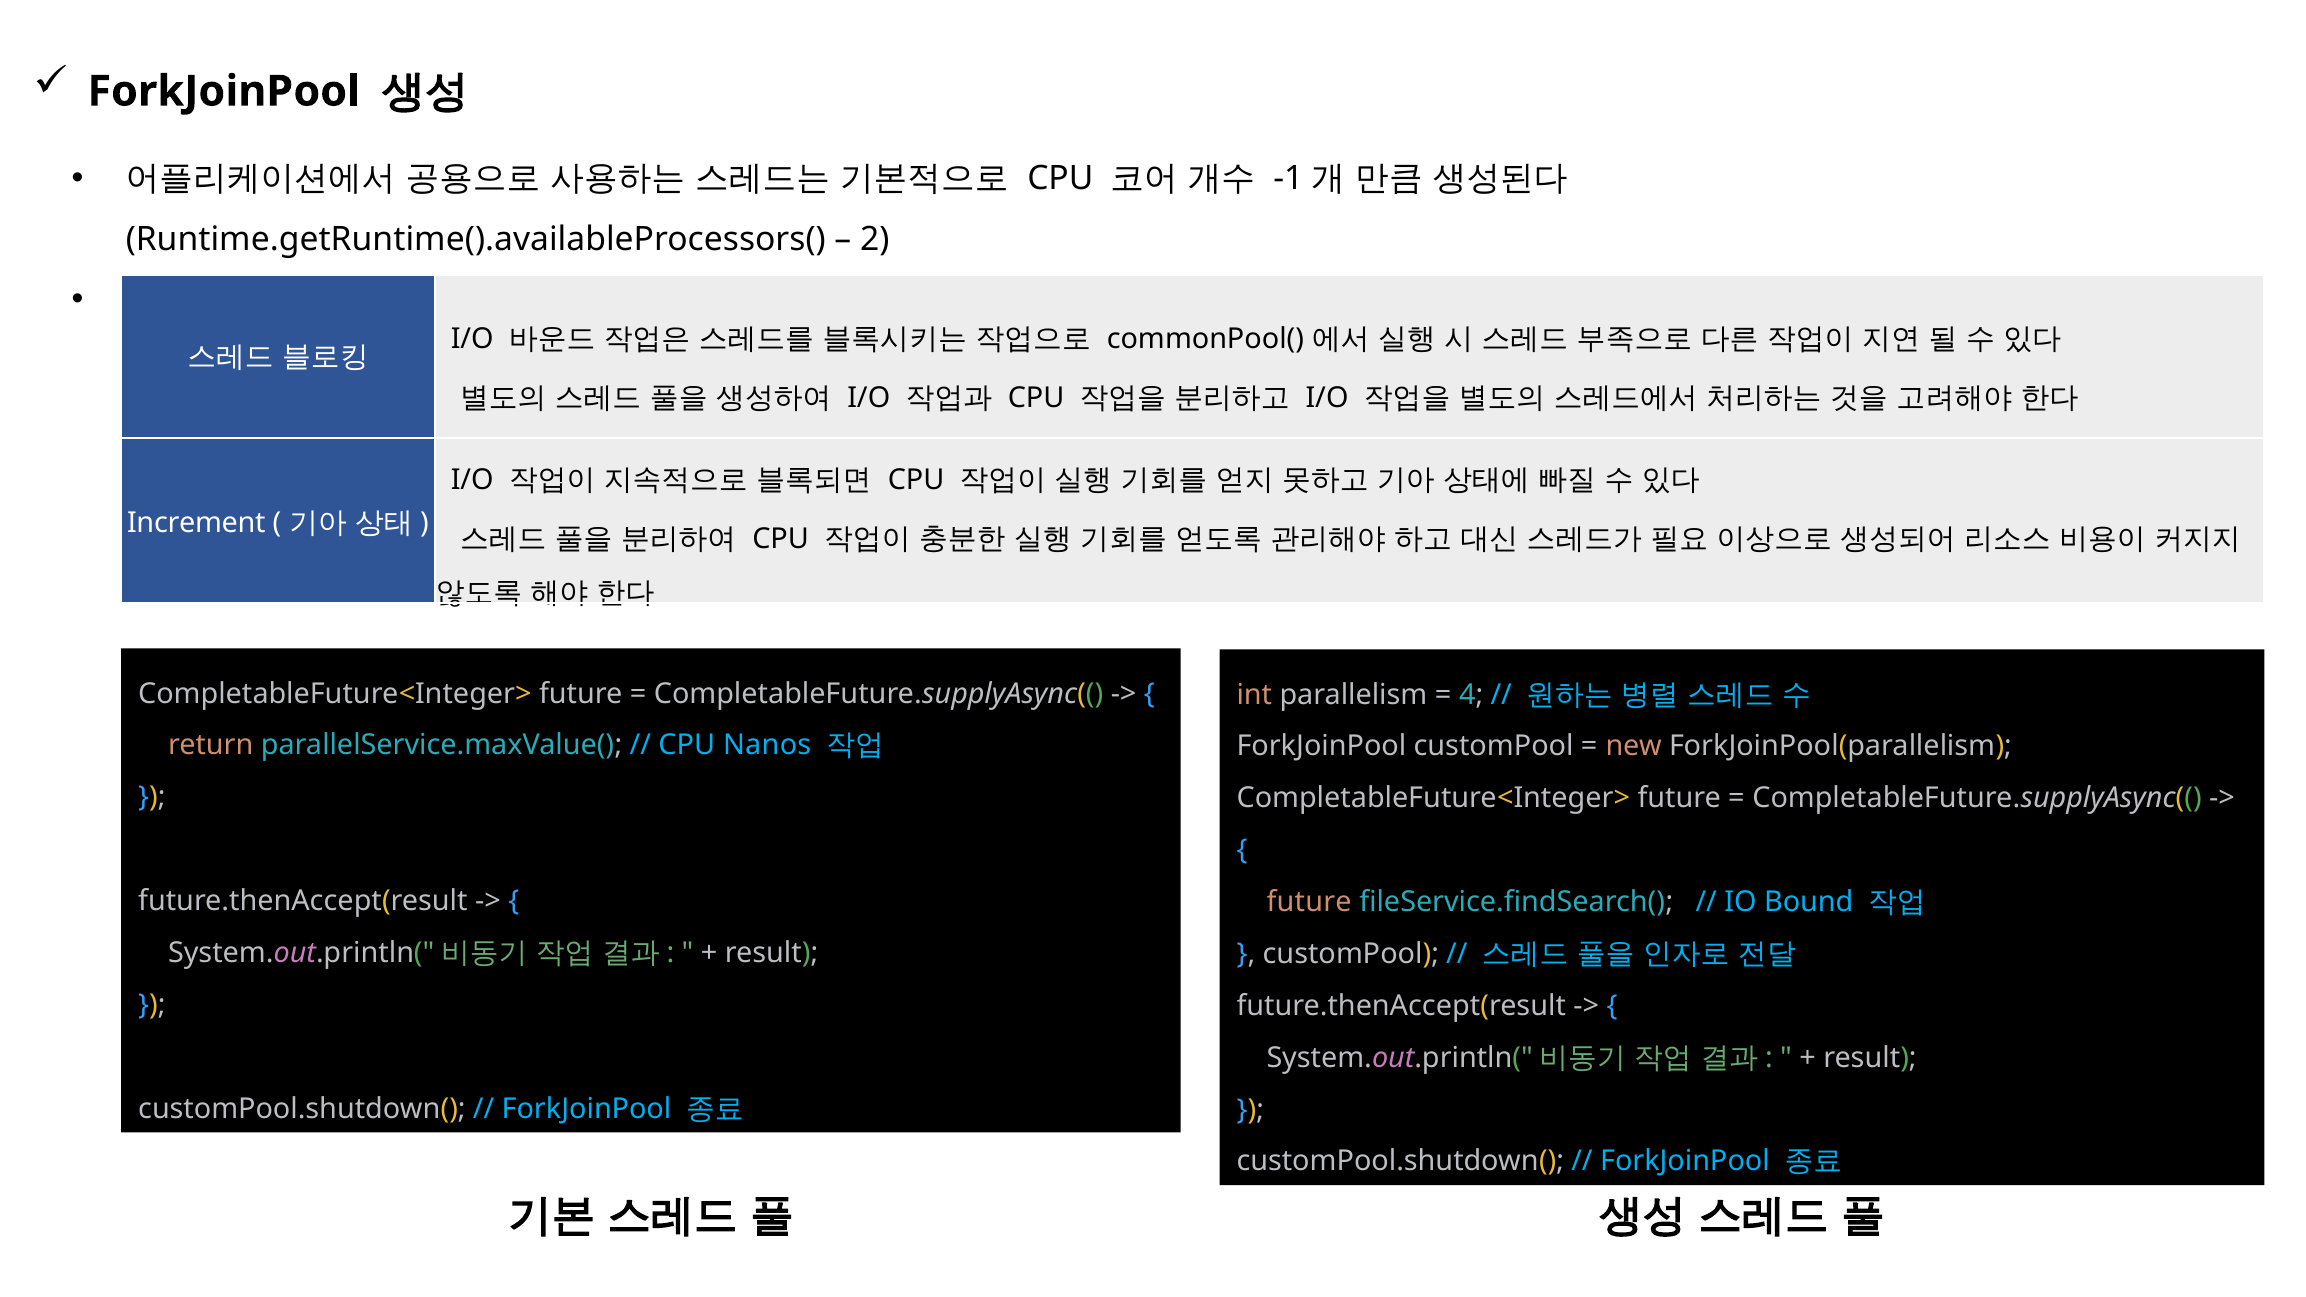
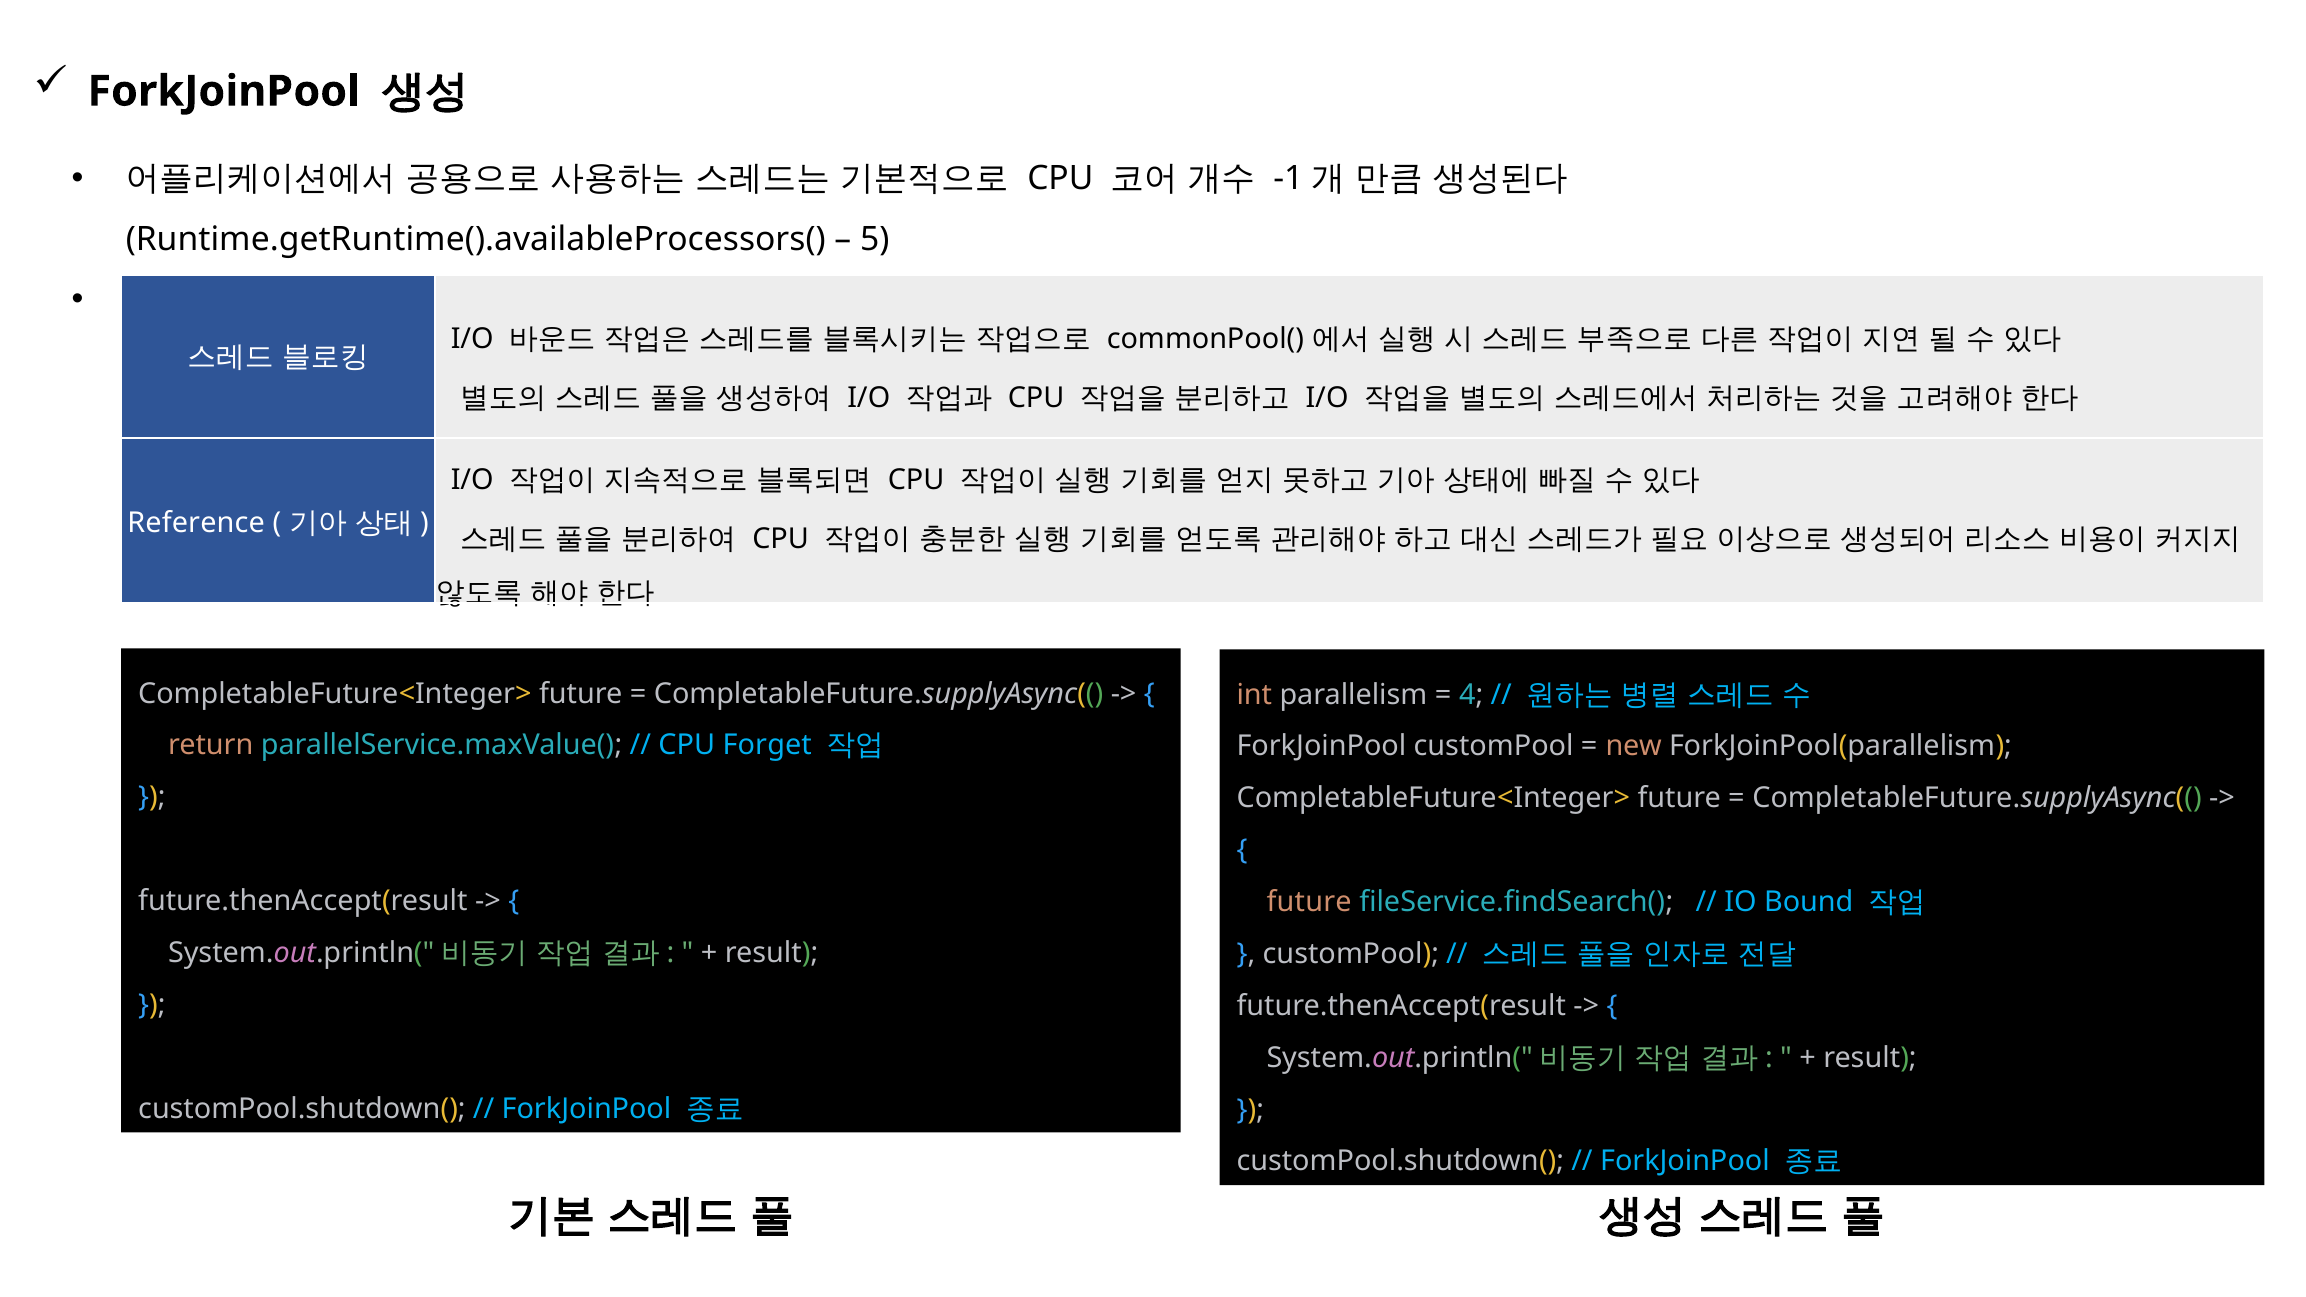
2: 2 -> 5 (875, 239)
Increment: Increment -> Reference (196, 523)
Nanos: Nanos -> Forget (767, 745)
